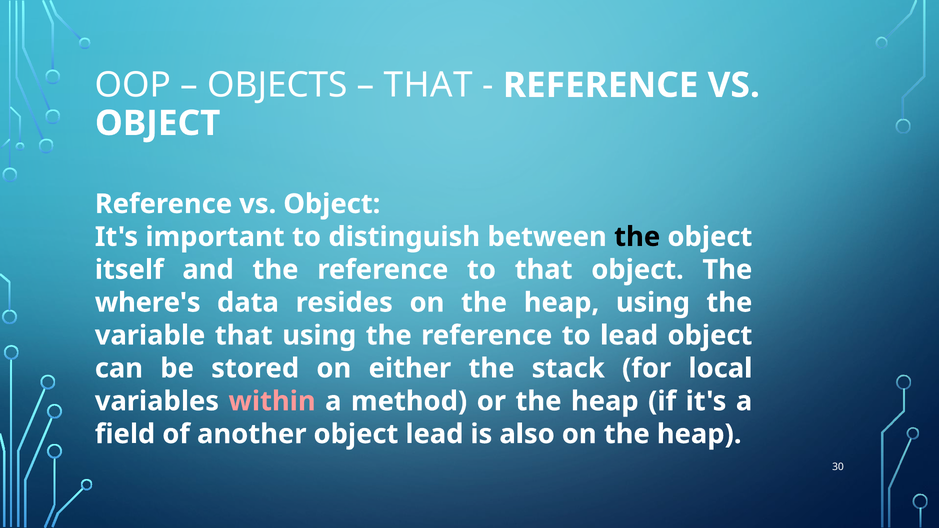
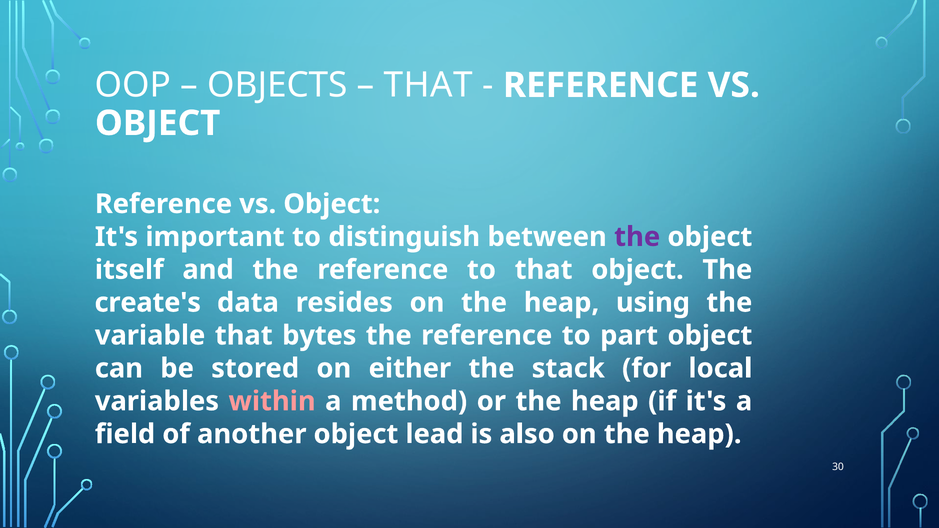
the colour: black -> purple (637, 237)
where's: where's -> create's (148, 303)
that using: using -> bytes (319, 336)
to lead: lead -> part (629, 336)
